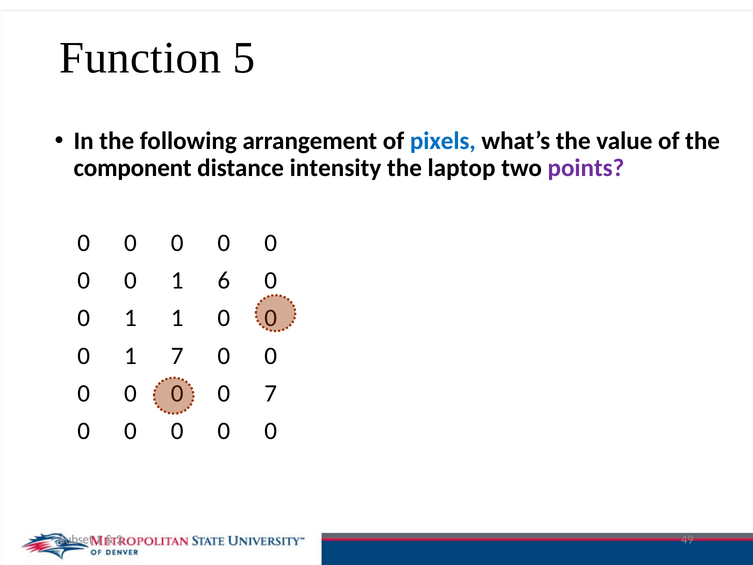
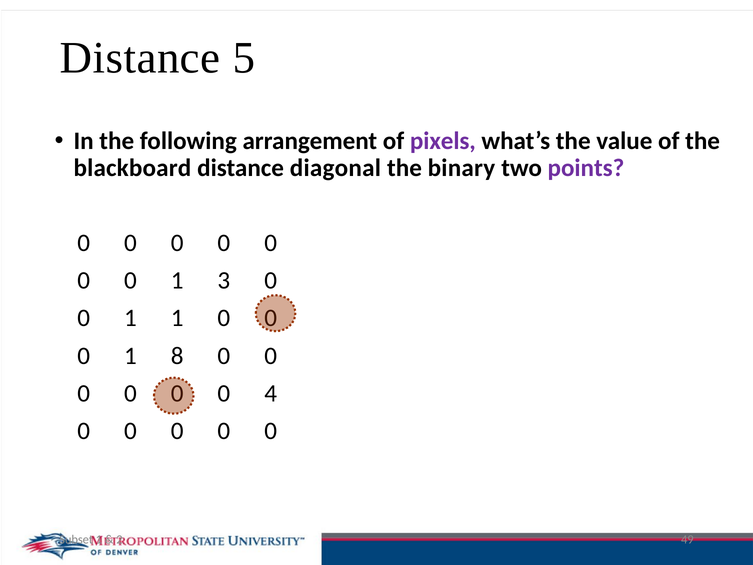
Function: Function -> Distance (140, 58)
pixels colour: blue -> purple (443, 141)
component: component -> blackboard (132, 168)
intensity: intensity -> diagonal (335, 168)
laptop: laptop -> binary (461, 168)
6: 6 -> 3 (224, 280)
1 7: 7 -> 8 (177, 356)
0 7: 7 -> 4 (271, 393)
